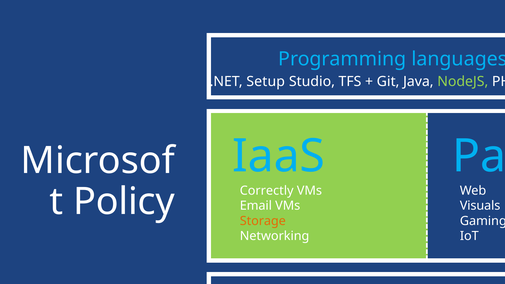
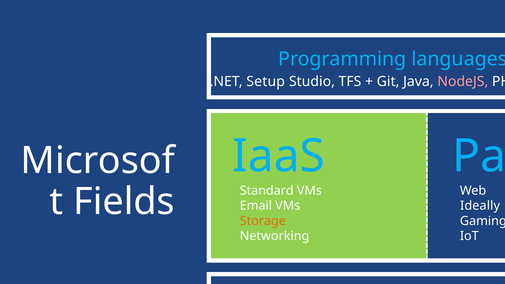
NodeJS colour: light green -> pink (463, 82)
Correctly: Correctly -> Standard (267, 191)
Policy: Policy -> Fields (124, 202)
Visuals: Visuals -> Ideally (480, 206)
